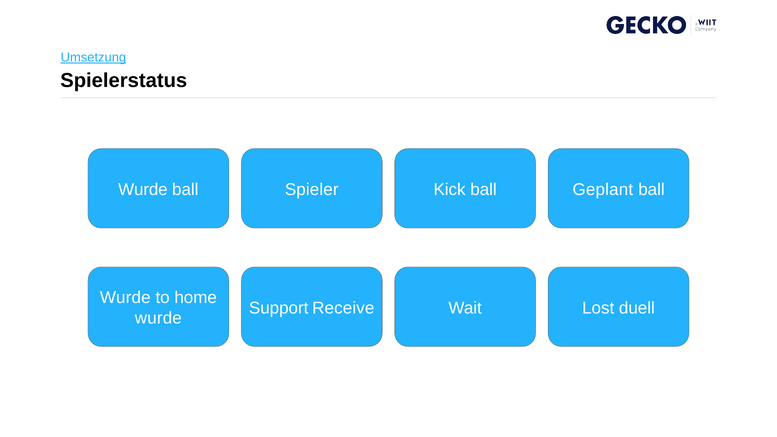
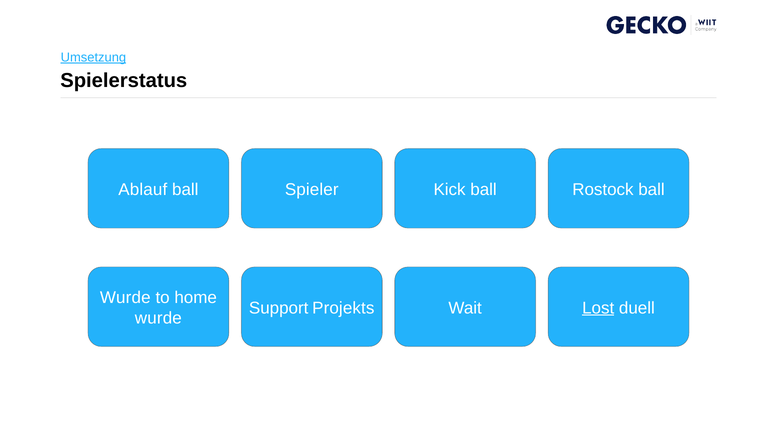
Wurde: Wurde -> Ablauf (143, 189)
Geplant: Geplant -> Rostock (603, 189)
Receive: Receive -> Projekts (343, 308)
Lost underline: none -> present (598, 308)
